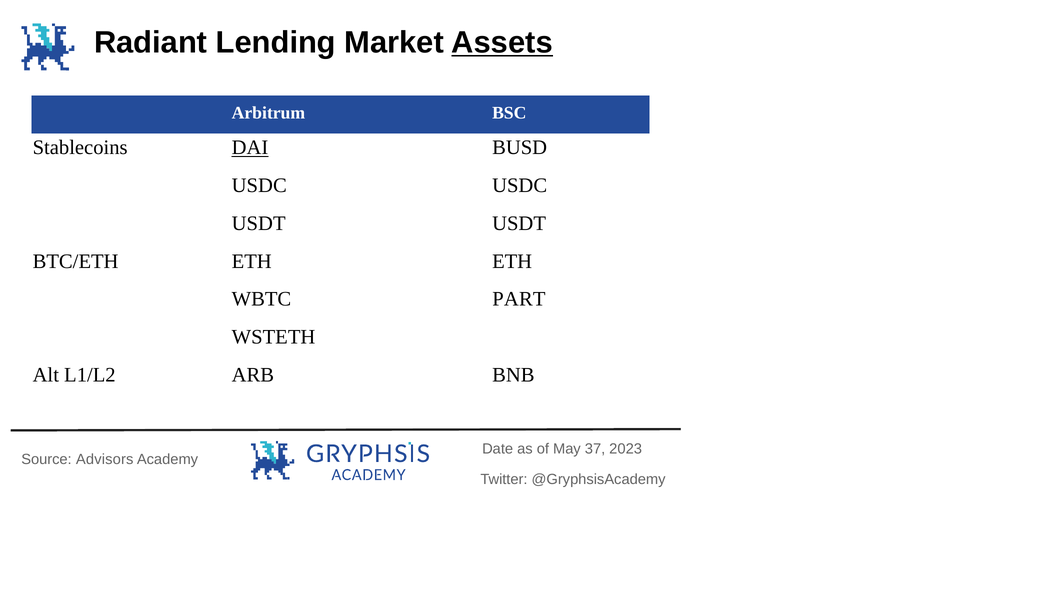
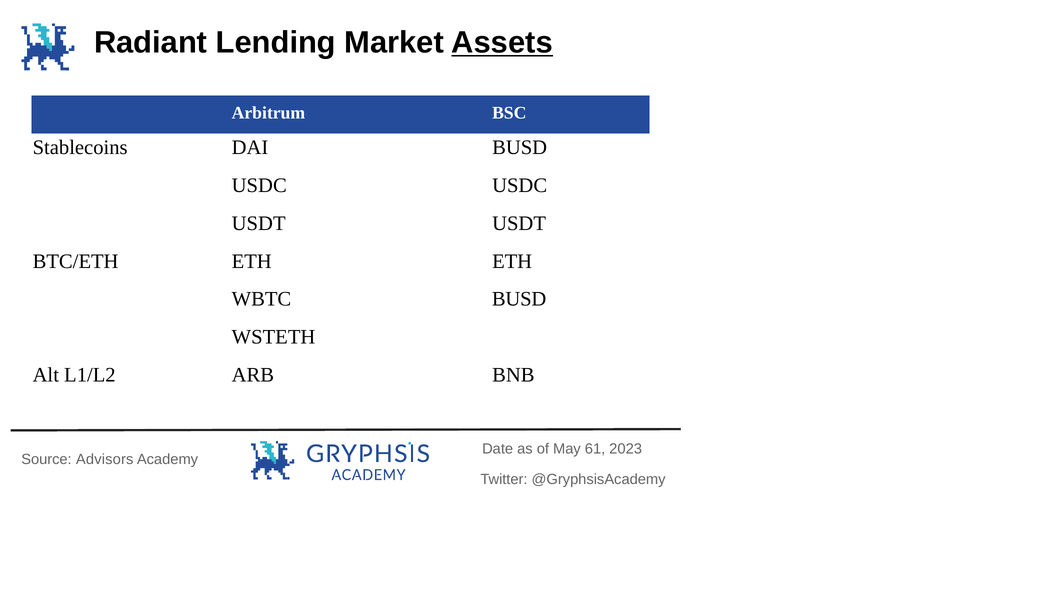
DAI underline: present -> none (250, 148)
WBTC PART: PART -> BUSD (519, 299)
37: 37 -> 61 (595, 449)
